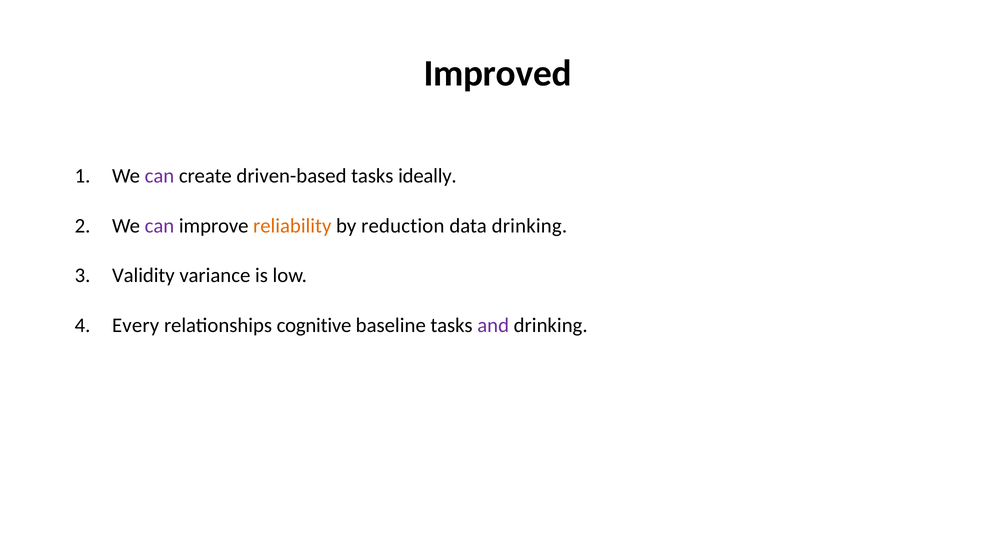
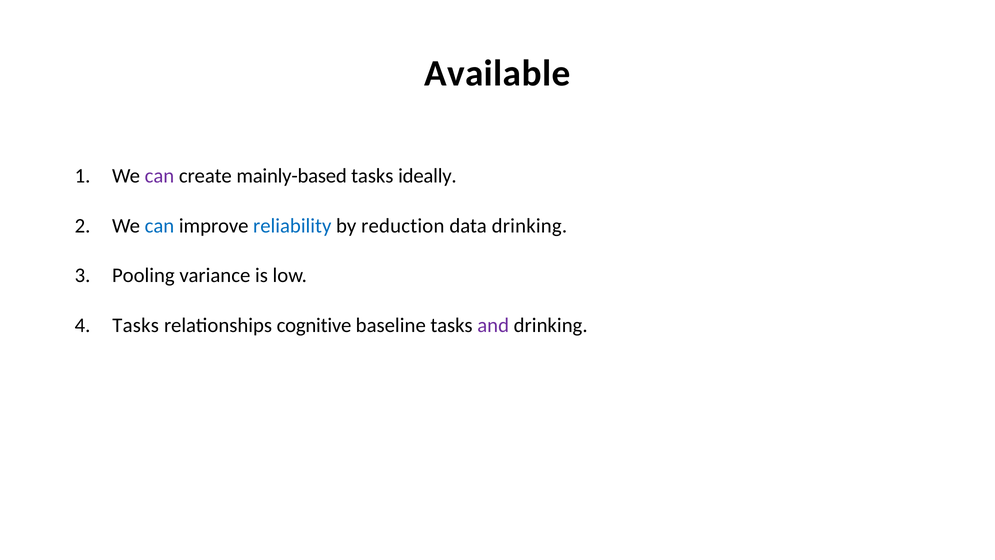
Improved: Improved -> Available (497, 73)
driven-based: driven-based -> mainly-based (292, 176)
can colour: purple -> blue (159, 226)
reliability colour: orange -> blue (292, 226)
Validity: Validity -> Pooling (143, 275)
Every: Every -> Tasks (136, 325)
